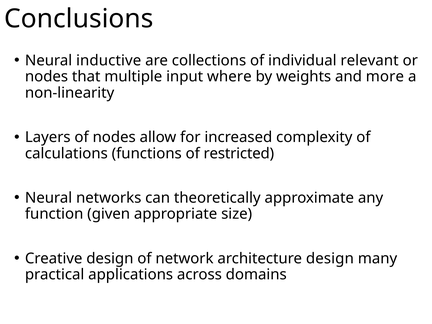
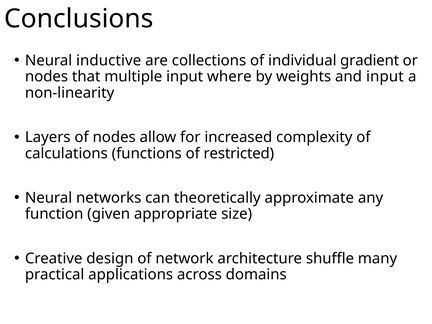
relevant: relevant -> gradient (370, 60)
and more: more -> input (385, 77)
architecture design: design -> shuffle (330, 258)
